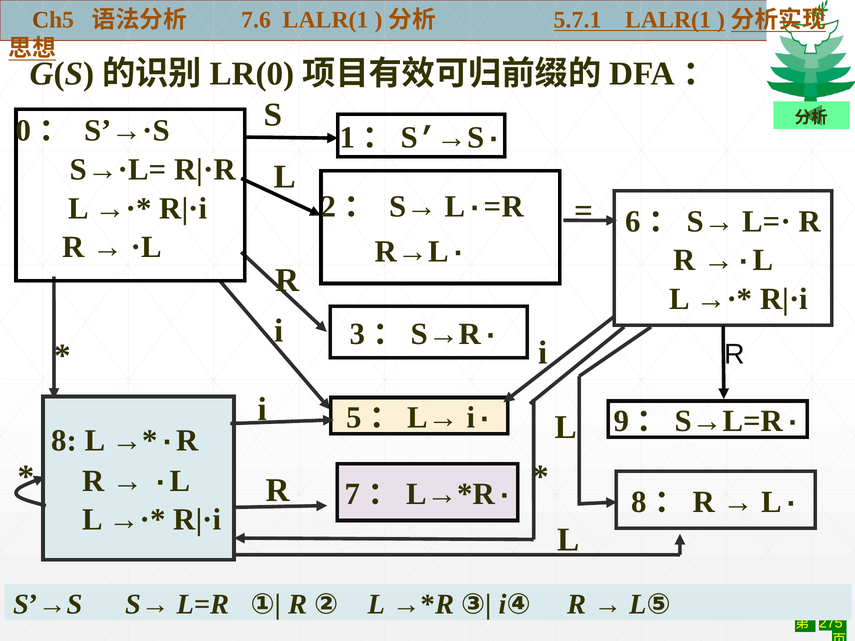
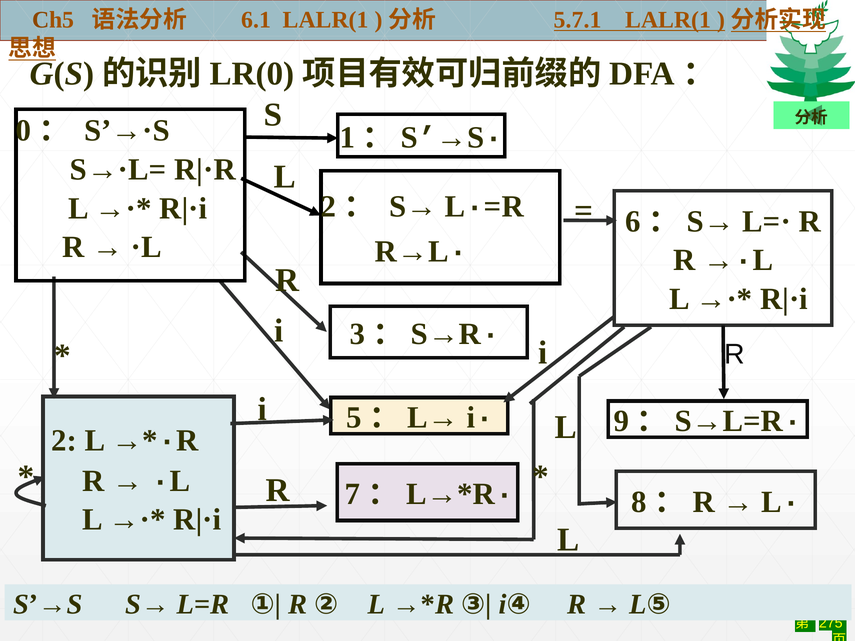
7.6: 7.6 -> 6.1 (256, 20)
8: 8 -> 2 (64, 441)
